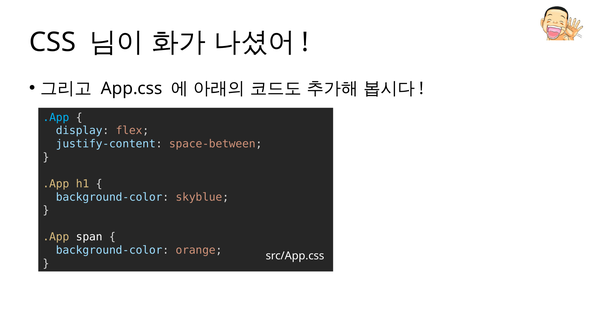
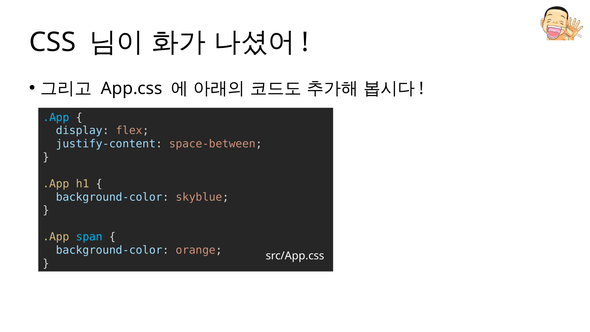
span colour: white -> light blue (89, 237)
